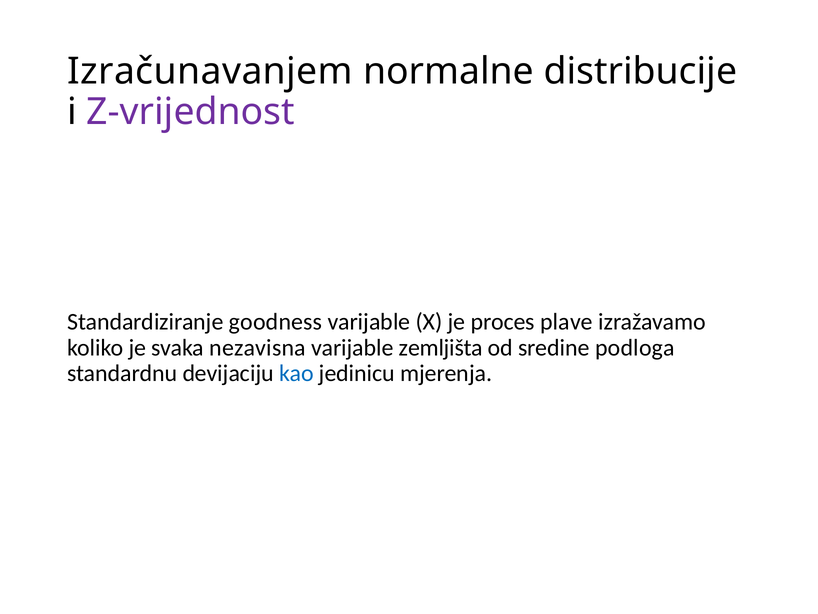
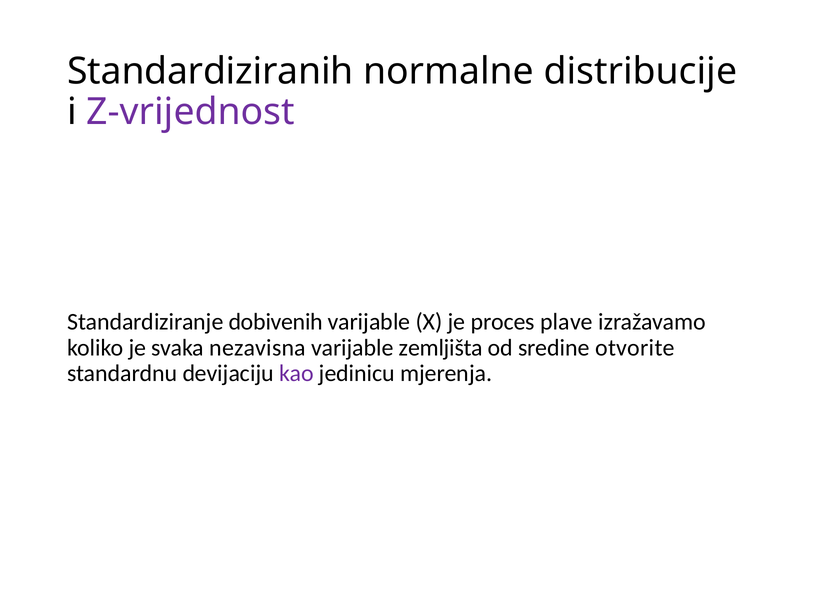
Izračunavanjem: Izračunavanjem -> Standardiziranih (210, 72)
goodness: goodness -> dobivenih (276, 322)
podloga: podloga -> otvorite (635, 347)
kao colour: blue -> purple (296, 373)
